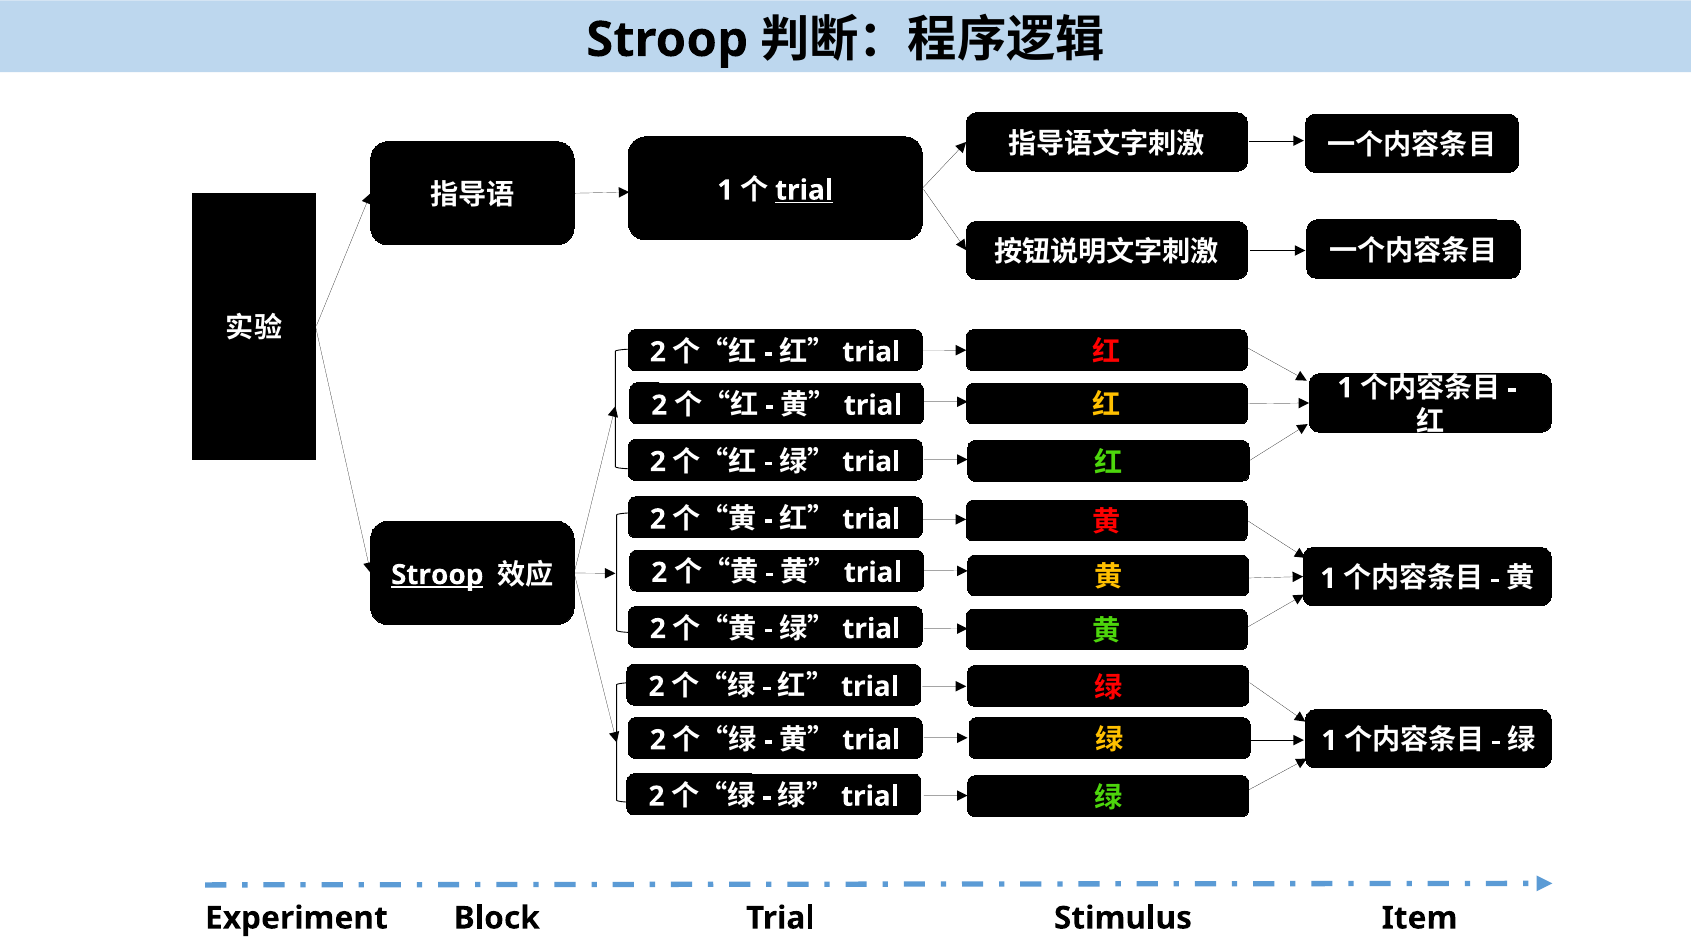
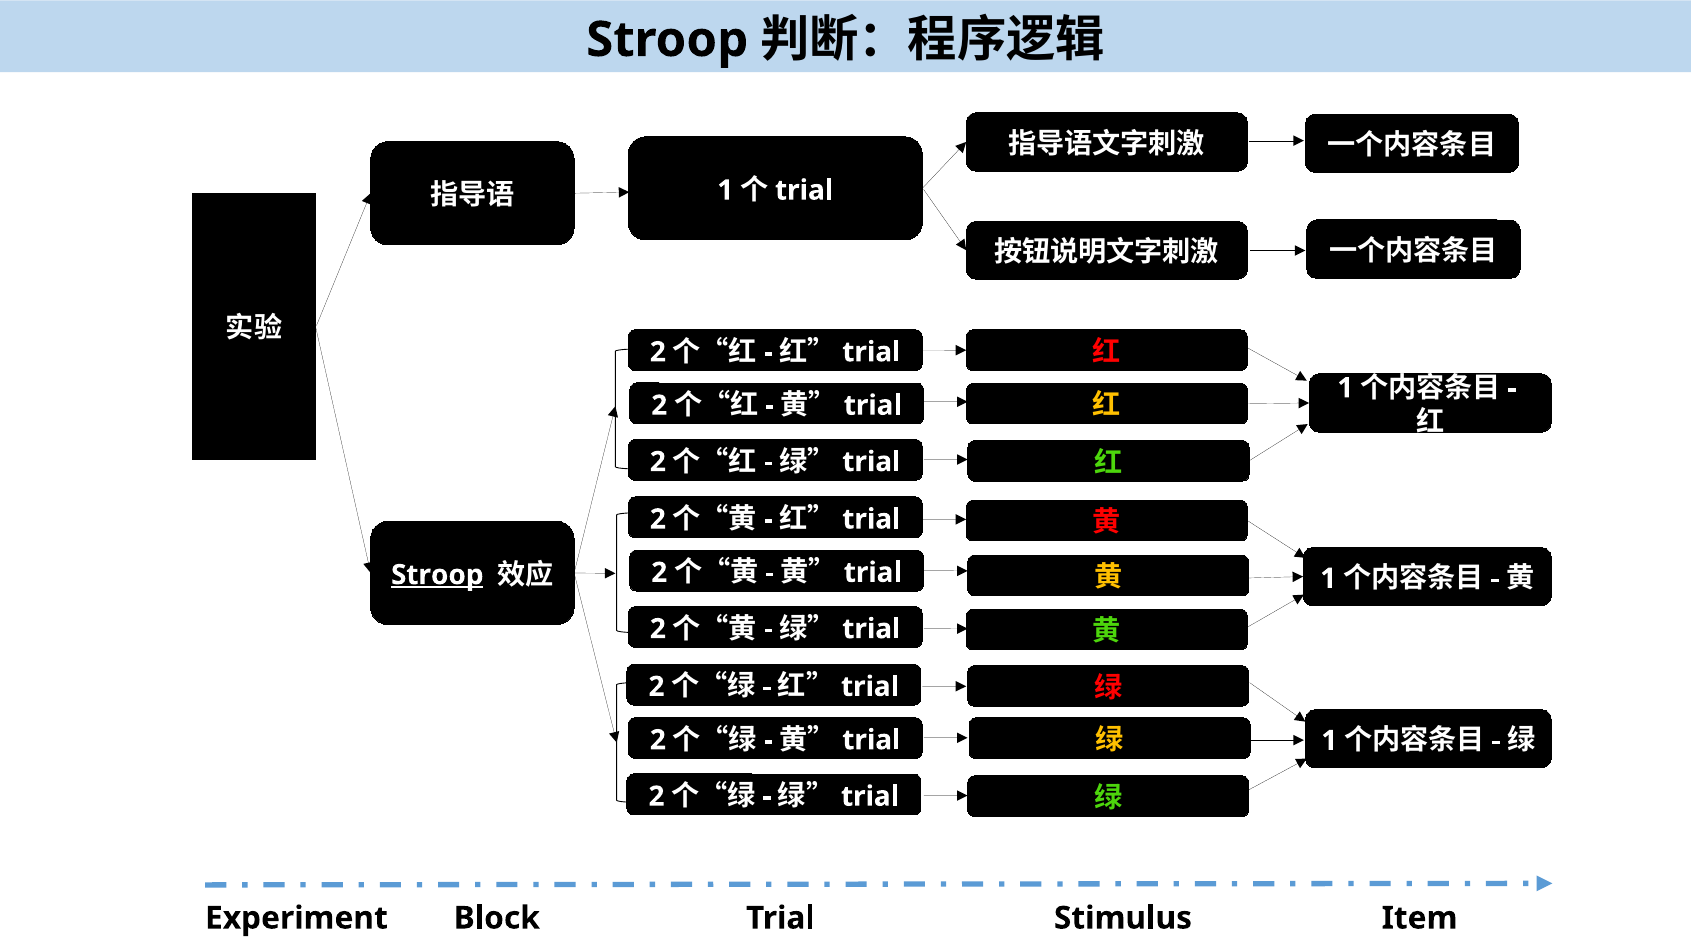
trial underline: present -> none (804, 190)
